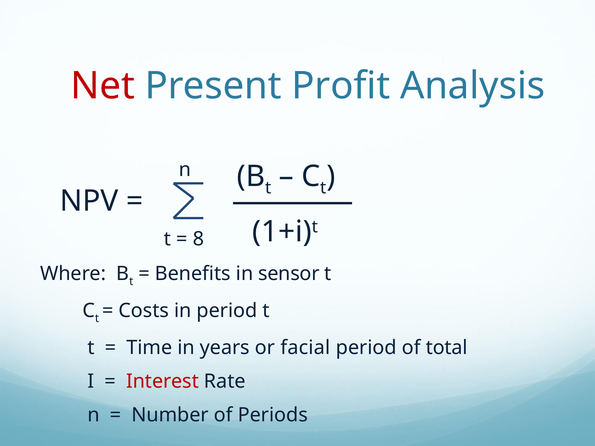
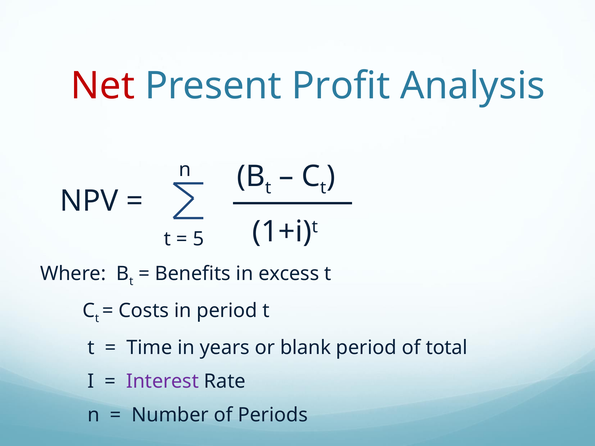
8: 8 -> 5 (198, 239)
sensor: sensor -> excess (289, 274)
facial: facial -> blank (306, 348)
Interest colour: red -> purple (162, 381)
